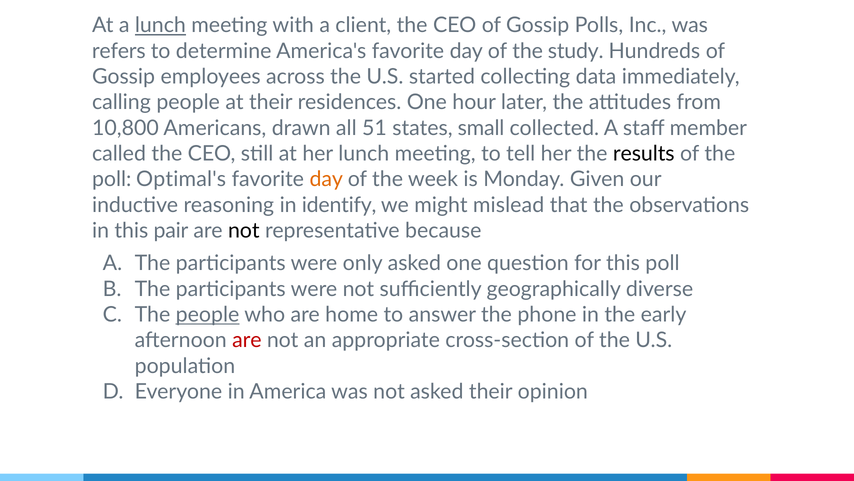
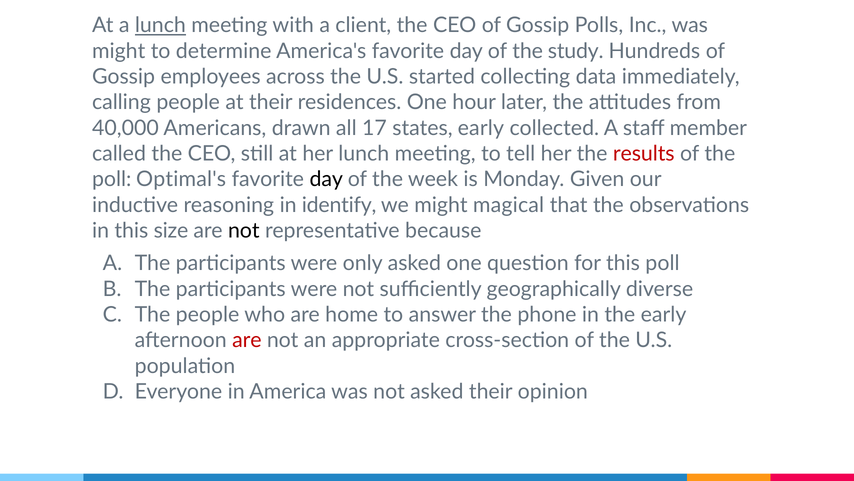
refers: refers -> might (119, 51)
10,800: 10,800 -> 40,000 (125, 128)
51: 51 -> 17 (374, 128)
states small: small -> early (481, 128)
results colour: black -> red (644, 153)
day colour: orange -> black (326, 179)
mislead: mislead -> magical (509, 205)
pair: pair -> size (171, 230)
people underline: present -> none (208, 314)
